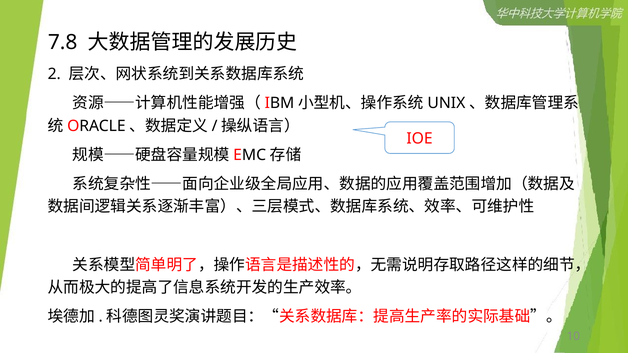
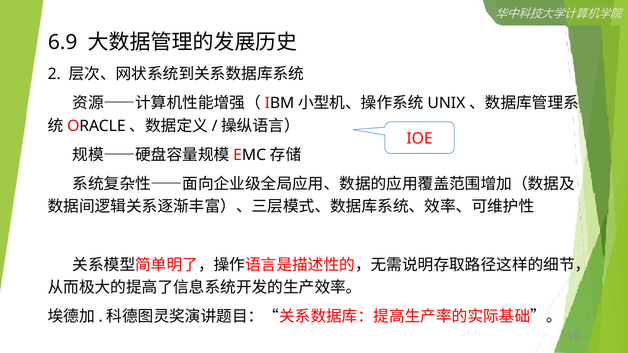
7.8: 7.8 -> 6.9 (63, 42)
